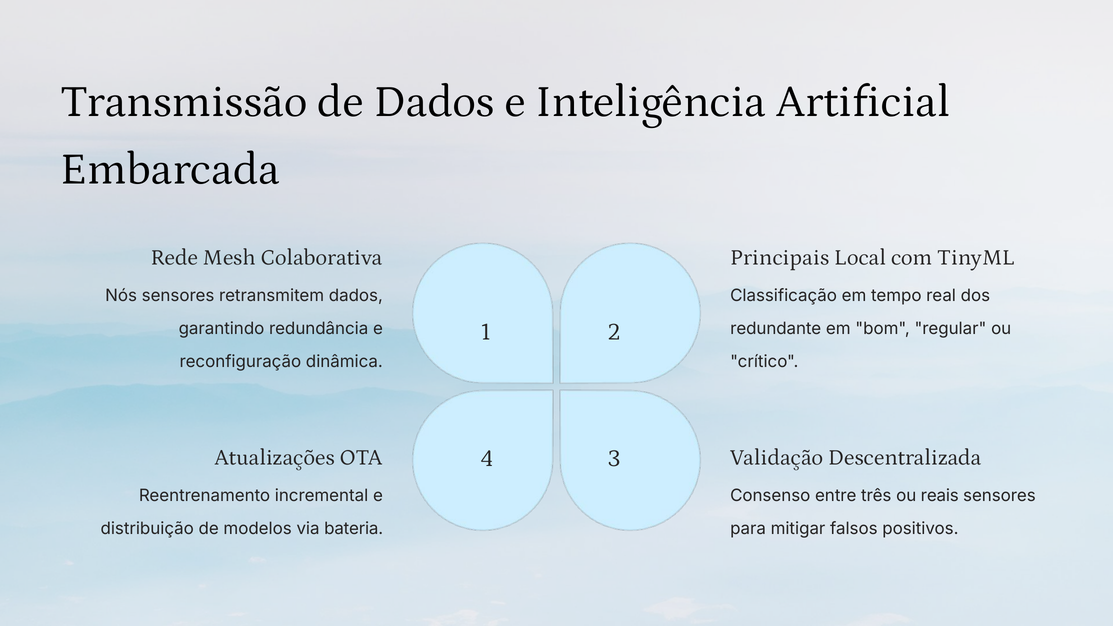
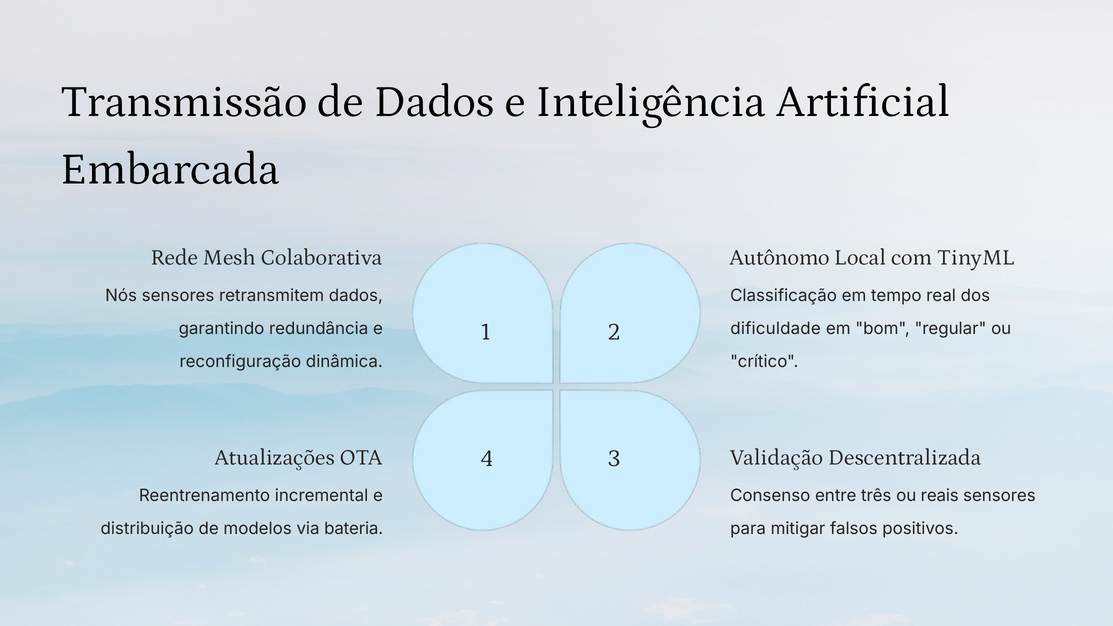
Principais: Principais -> Autônomo (780, 257)
redundante: redundante -> dificuldade (776, 329)
